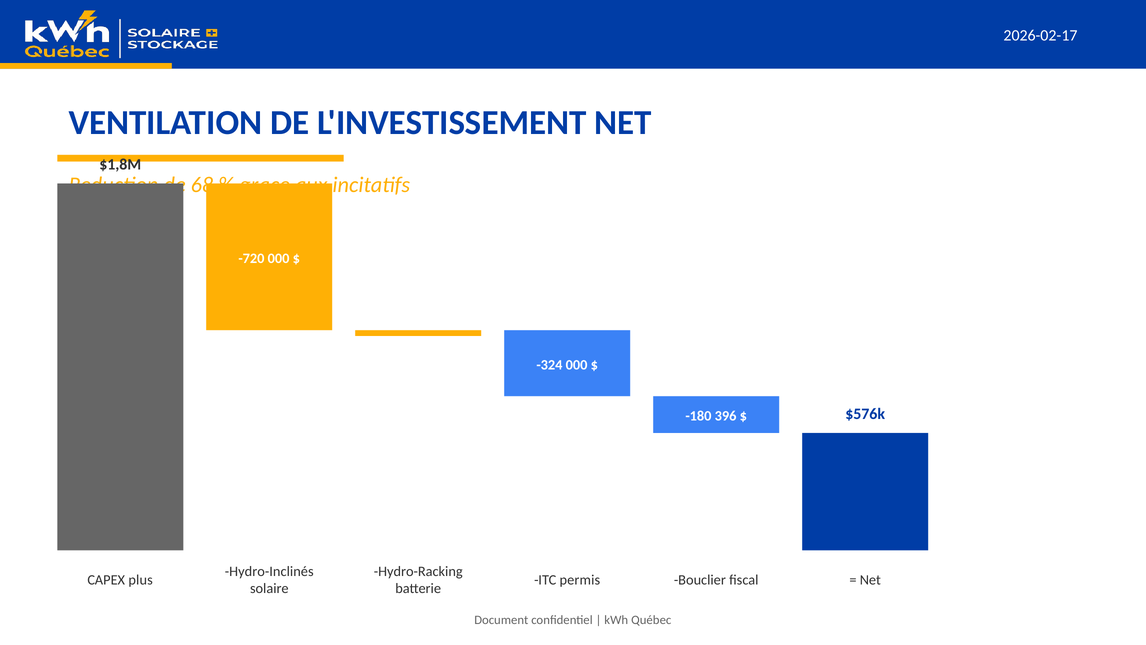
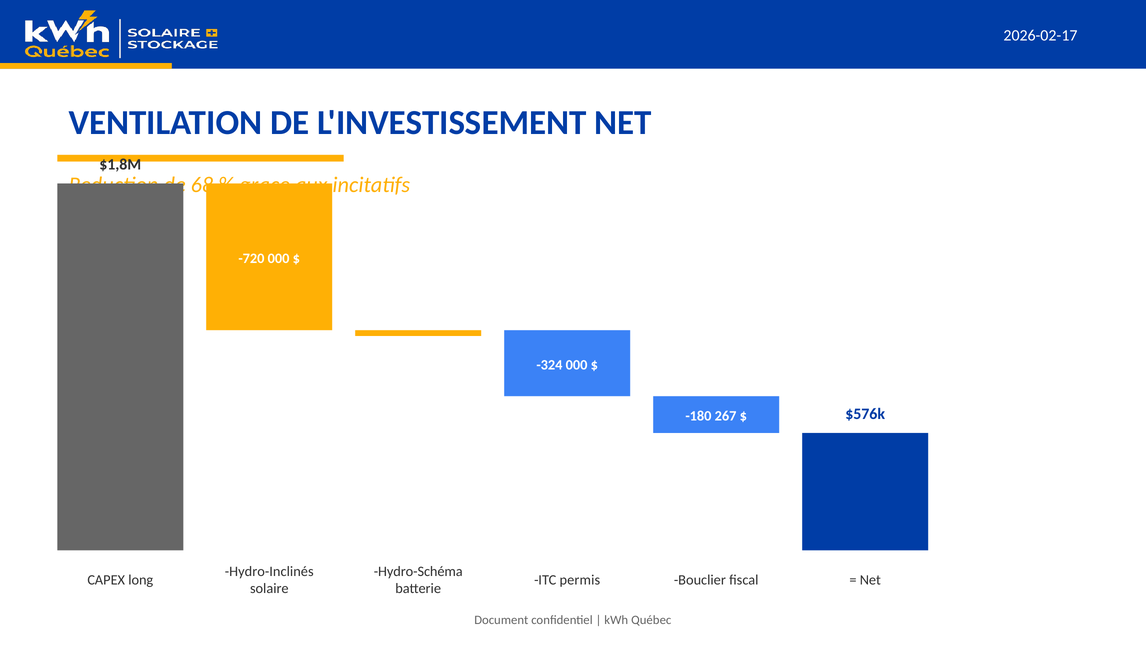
396: 396 -> 267 (726, 416)
Hydro-Racking: Hydro-Racking -> Hydro-Schéma (418, 571)
plus: plus -> long (141, 580)
